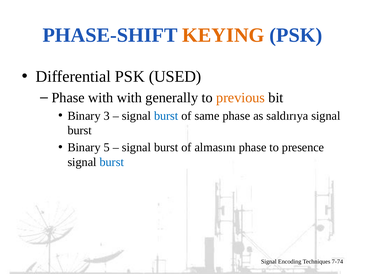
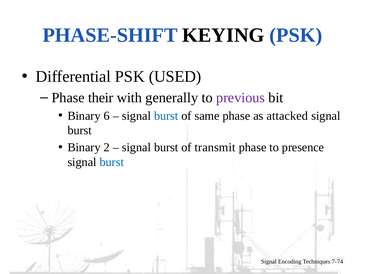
KEYING colour: orange -> black (223, 35)
Phase with: with -> their (101, 98)
previous colour: orange -> purple (241, 98)
3: 3 -> 6 (107, 116)
saldırıya: saldırıya -> attacked (287, 116)
5: 5 -> 2 (107, 147)
almasını: almasını -> transmit (215, 147)
